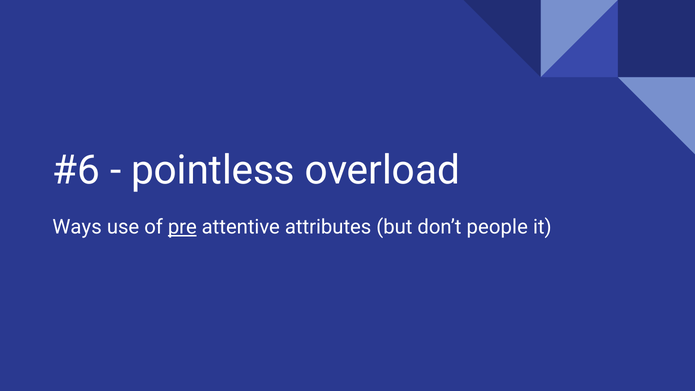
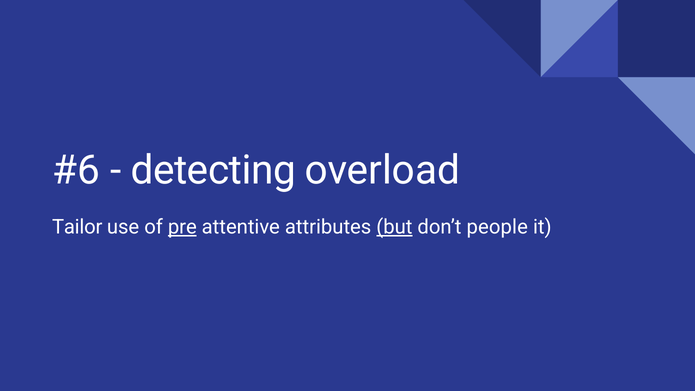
pointless: pointless -> detecting (213, 170)
Ways: Ways -> Tailor (77, 227)
but underline: none -> present (394, 227)
